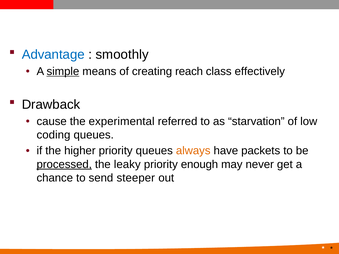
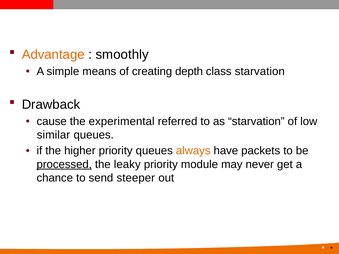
Advantage colour: blue -> orange (53, 55)
simple underline: present -> none (63, 71)
reach: reach -> depth (189, 71)
class effectively: effectively -> starvation (260, 71)
coding: coding -> similar (53, 135)
enough: enough -> module (199, 164)
